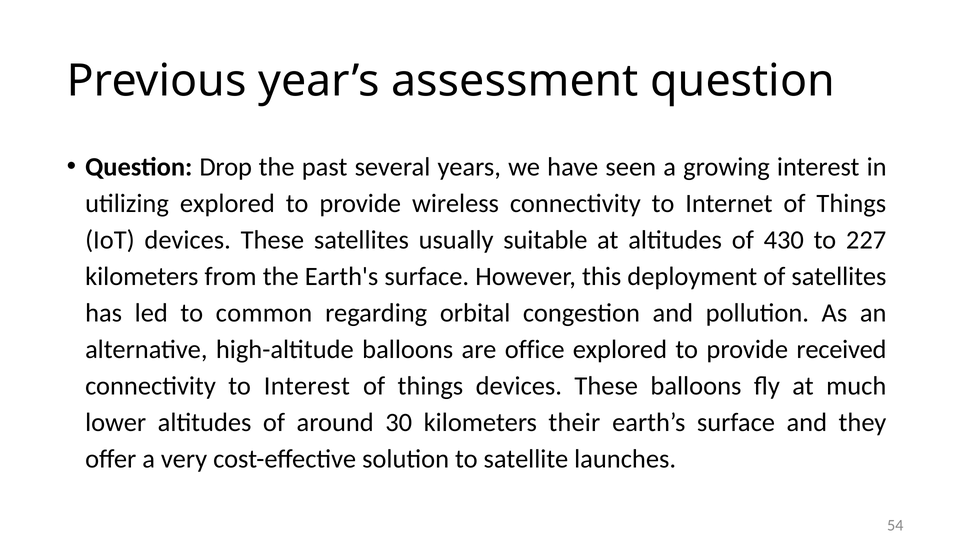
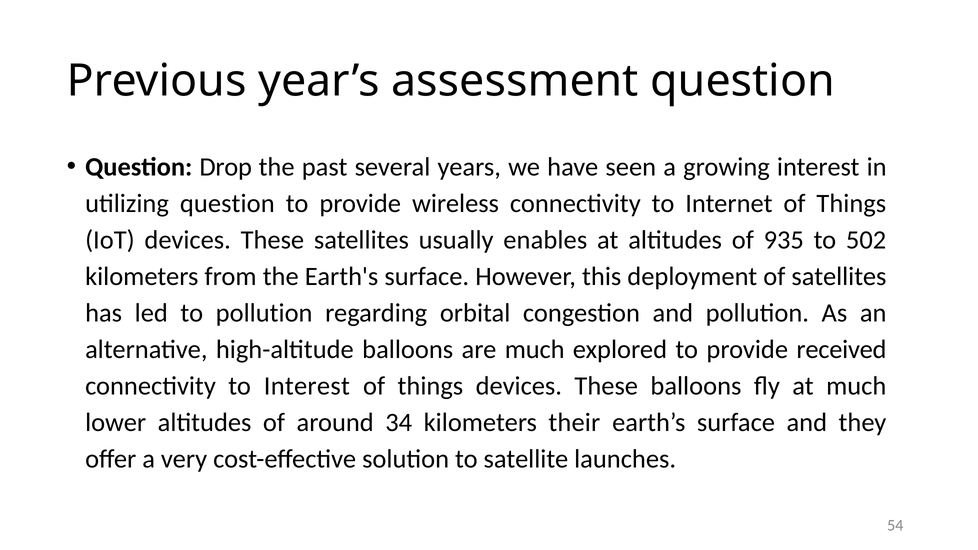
utilizing explored: explored -> question (227, 204)
suitable: suitable -> enables (545, 240)
430: 430 -> 935 (784, 240)
227: 227 -> 502 (866, 240)
to common: common -> pollution (264, 313)
are office: office -> much (535, 350)
30: 30 -> 34 (399, 423)
